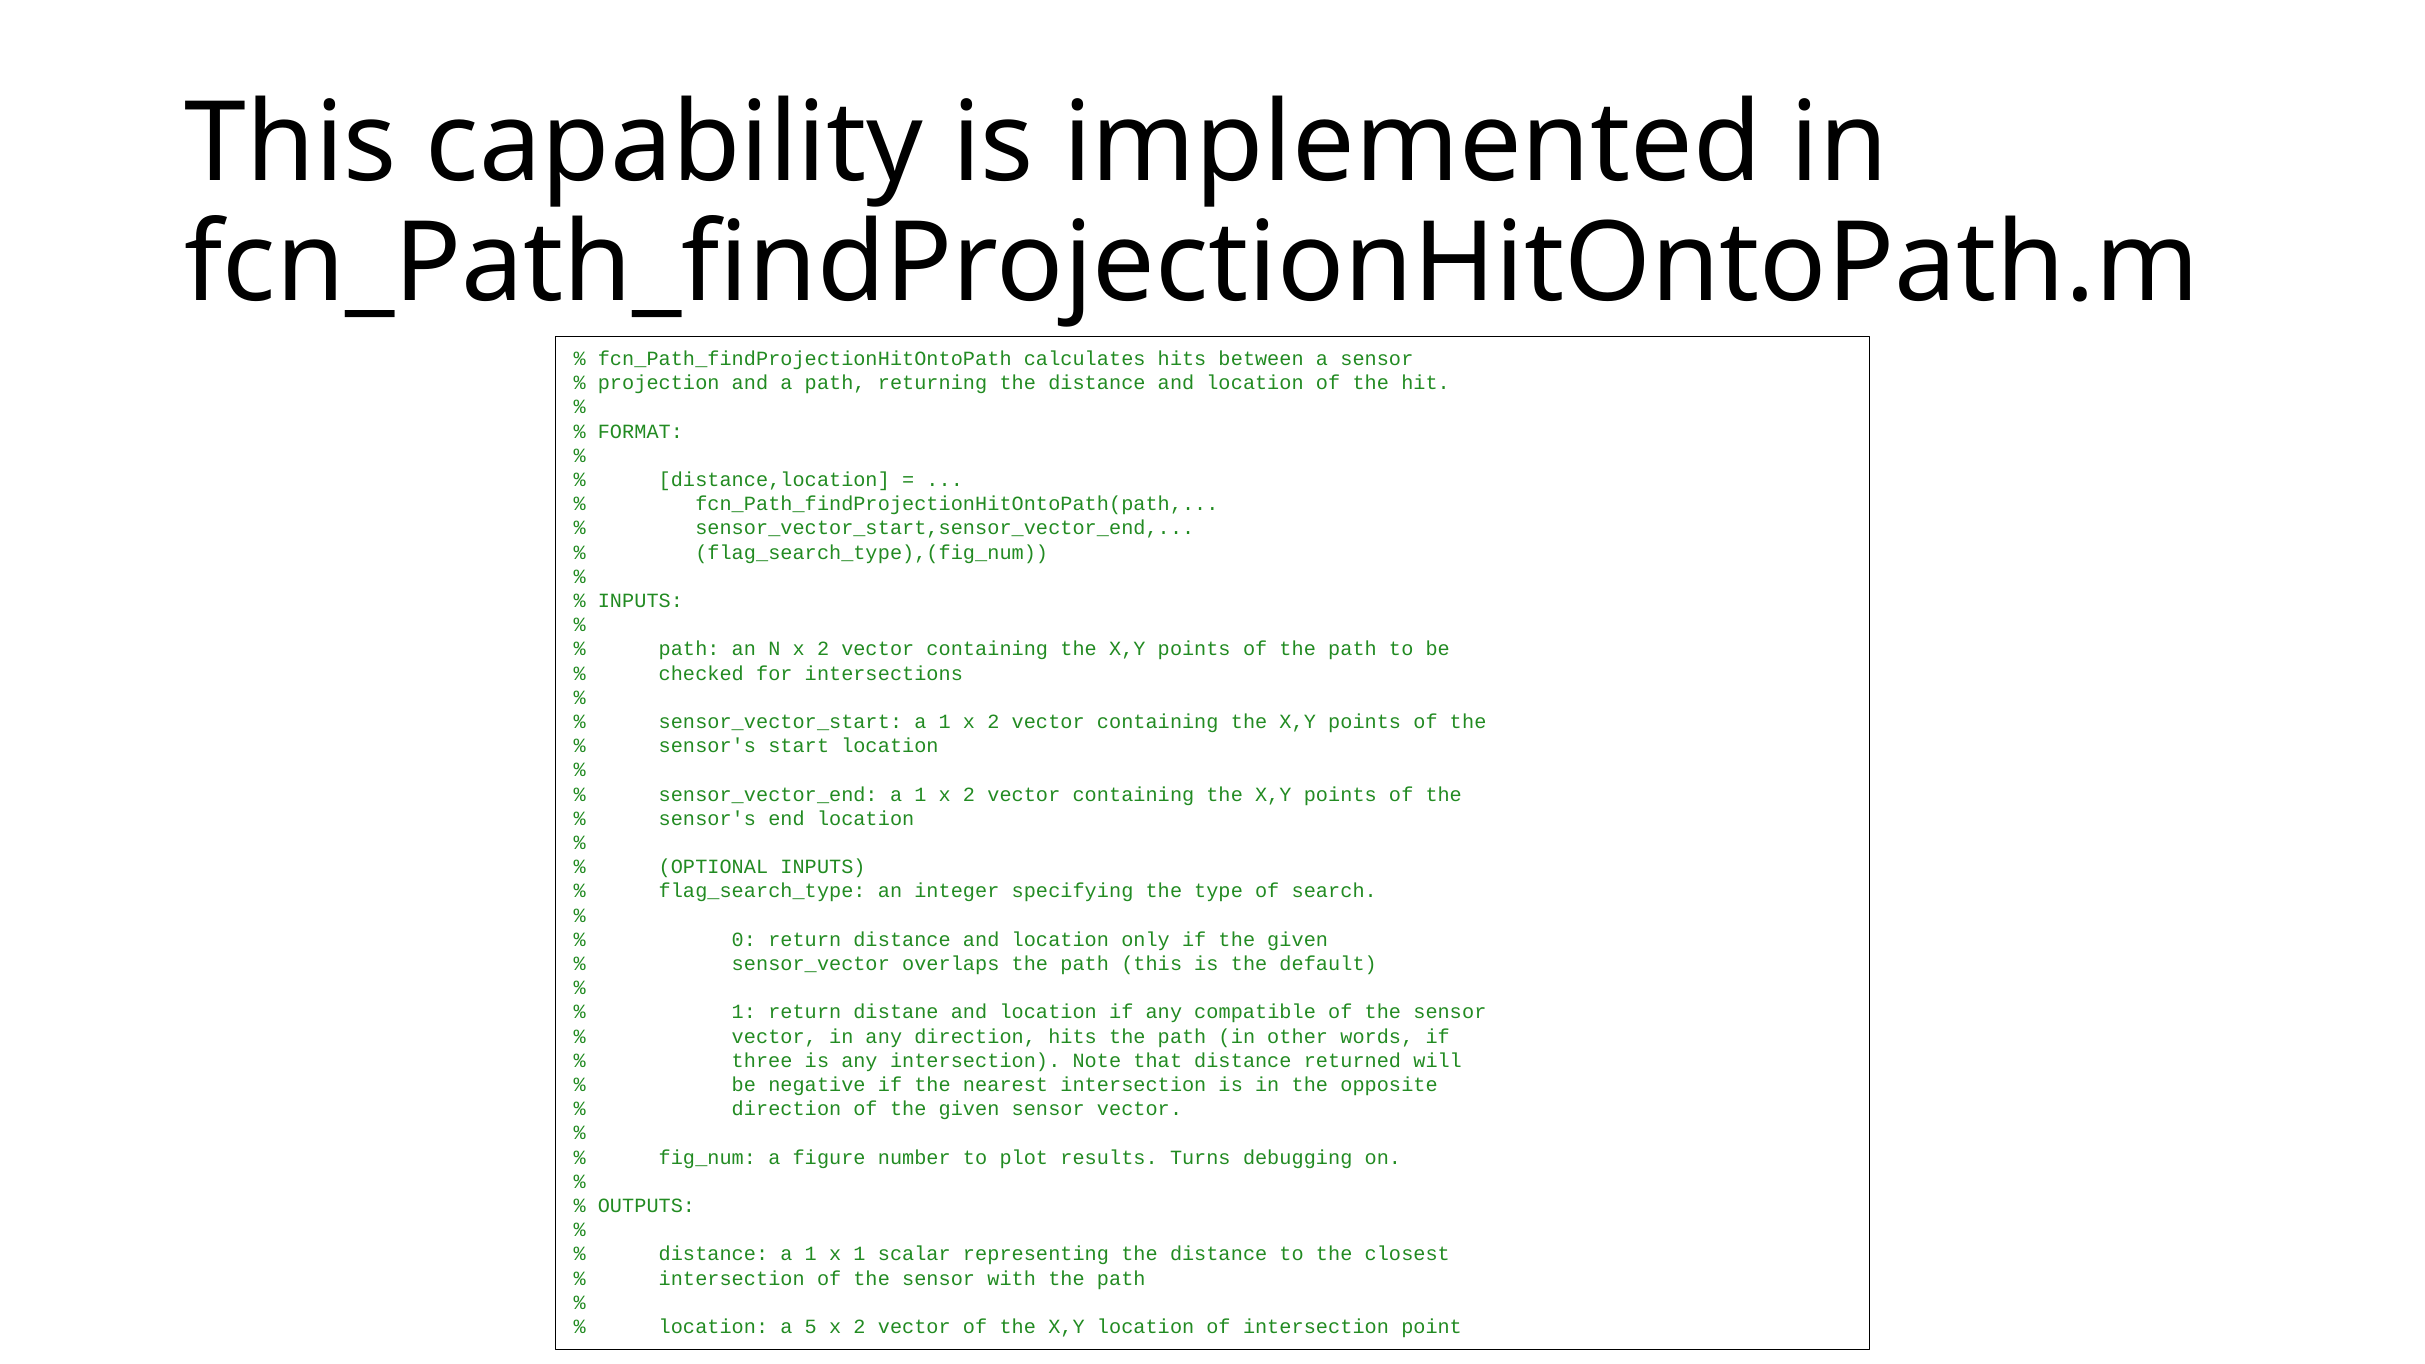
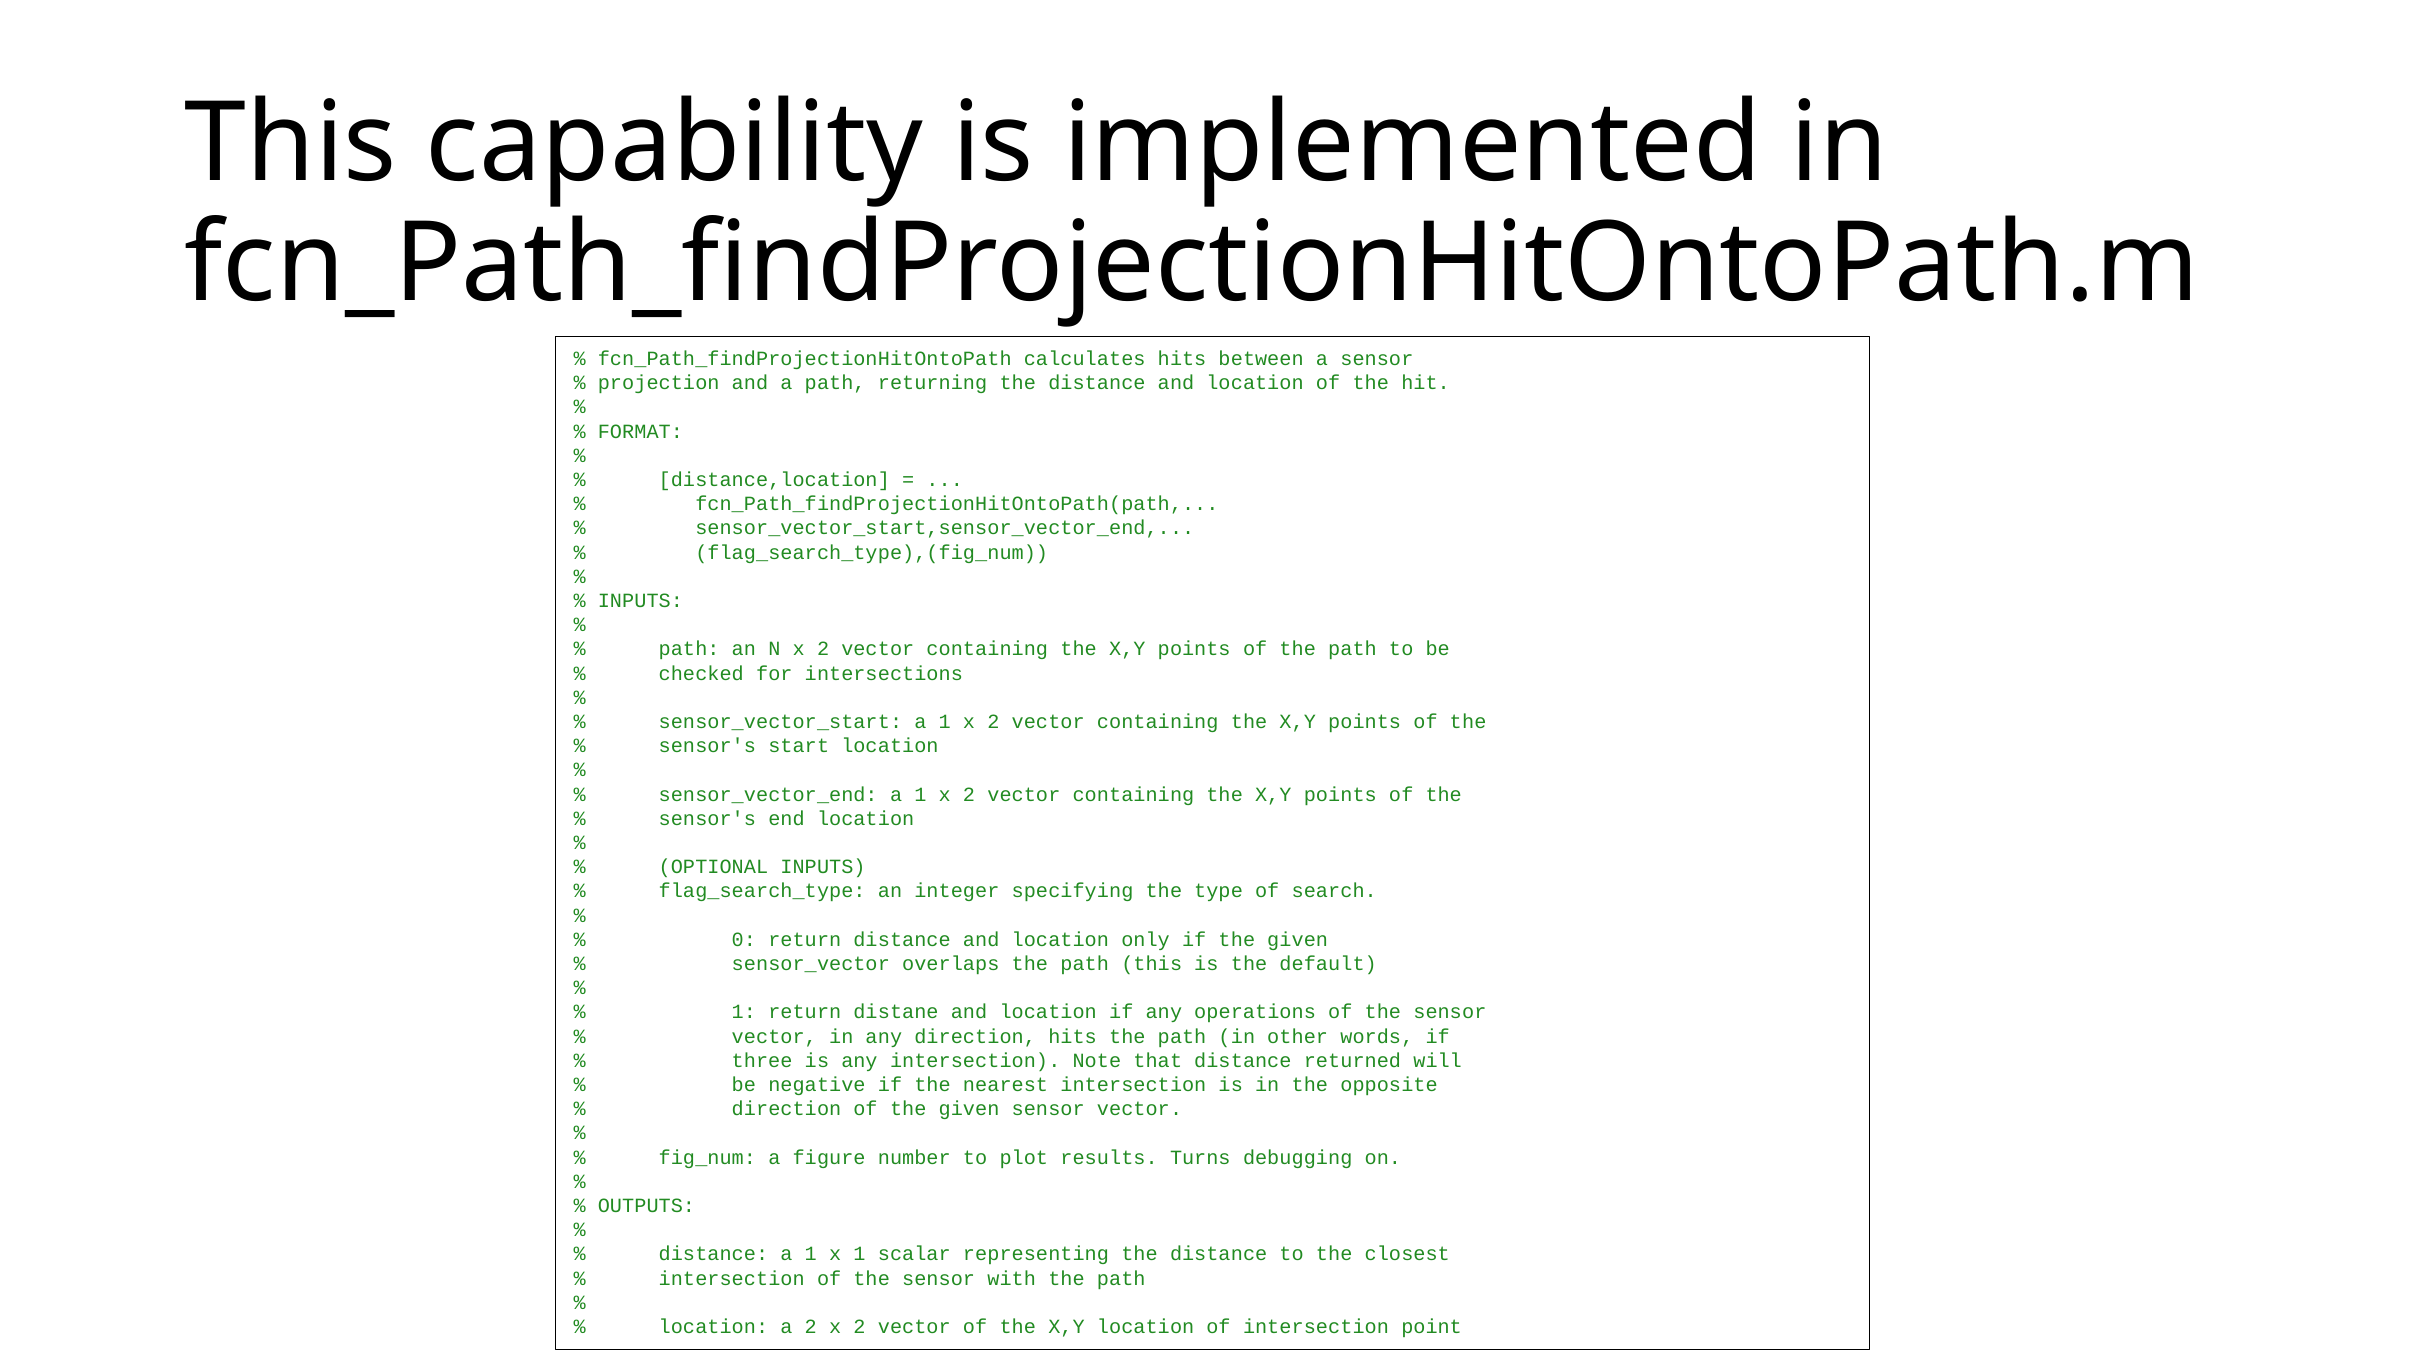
compatible: compatible -> operations (1255, 1012)
a 5: 5 -> 2 (811, 1327)
